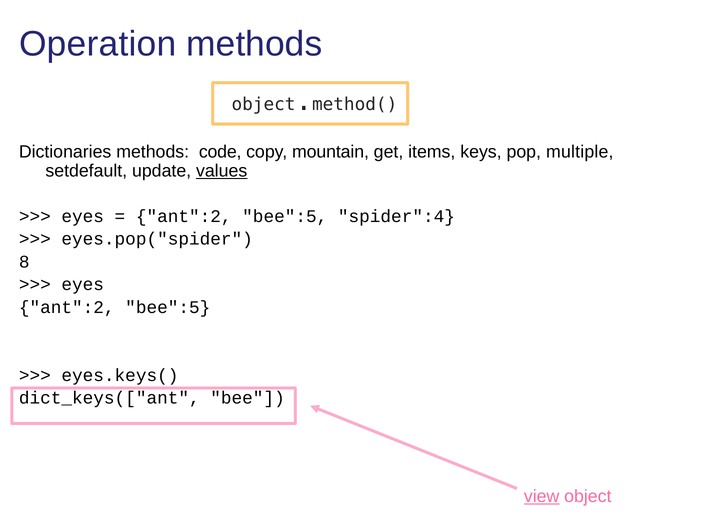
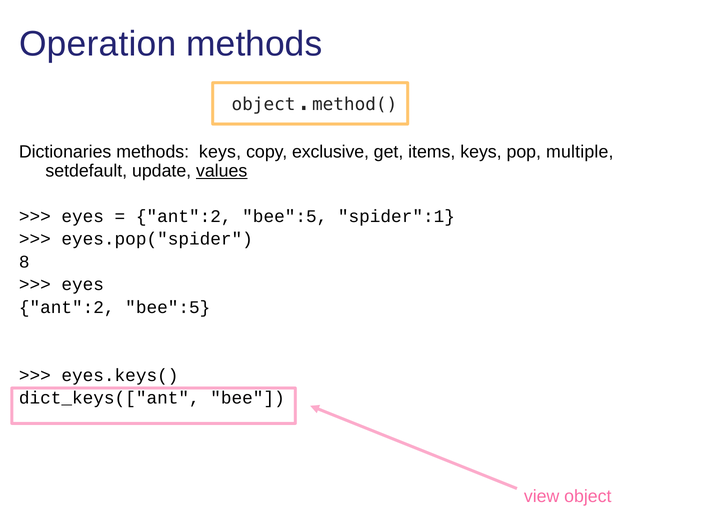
methods code: code -> keys (220, 152)
mountain: mountain -> exclusive (331, 152)
spider":4: spider":4 -> spider":1 (396, 216)
view underline: present -> none (542, 496)
